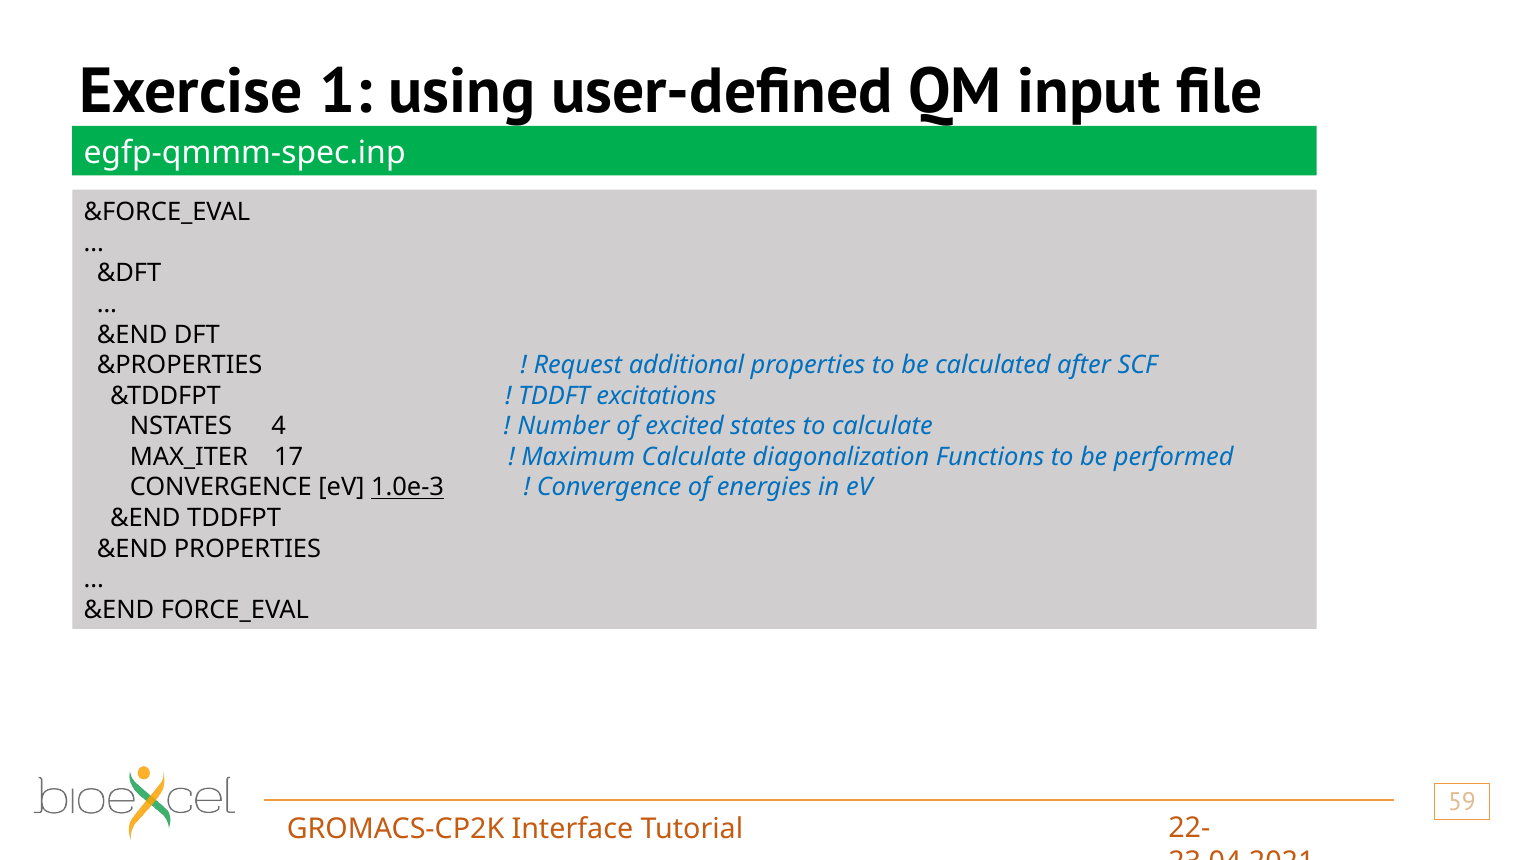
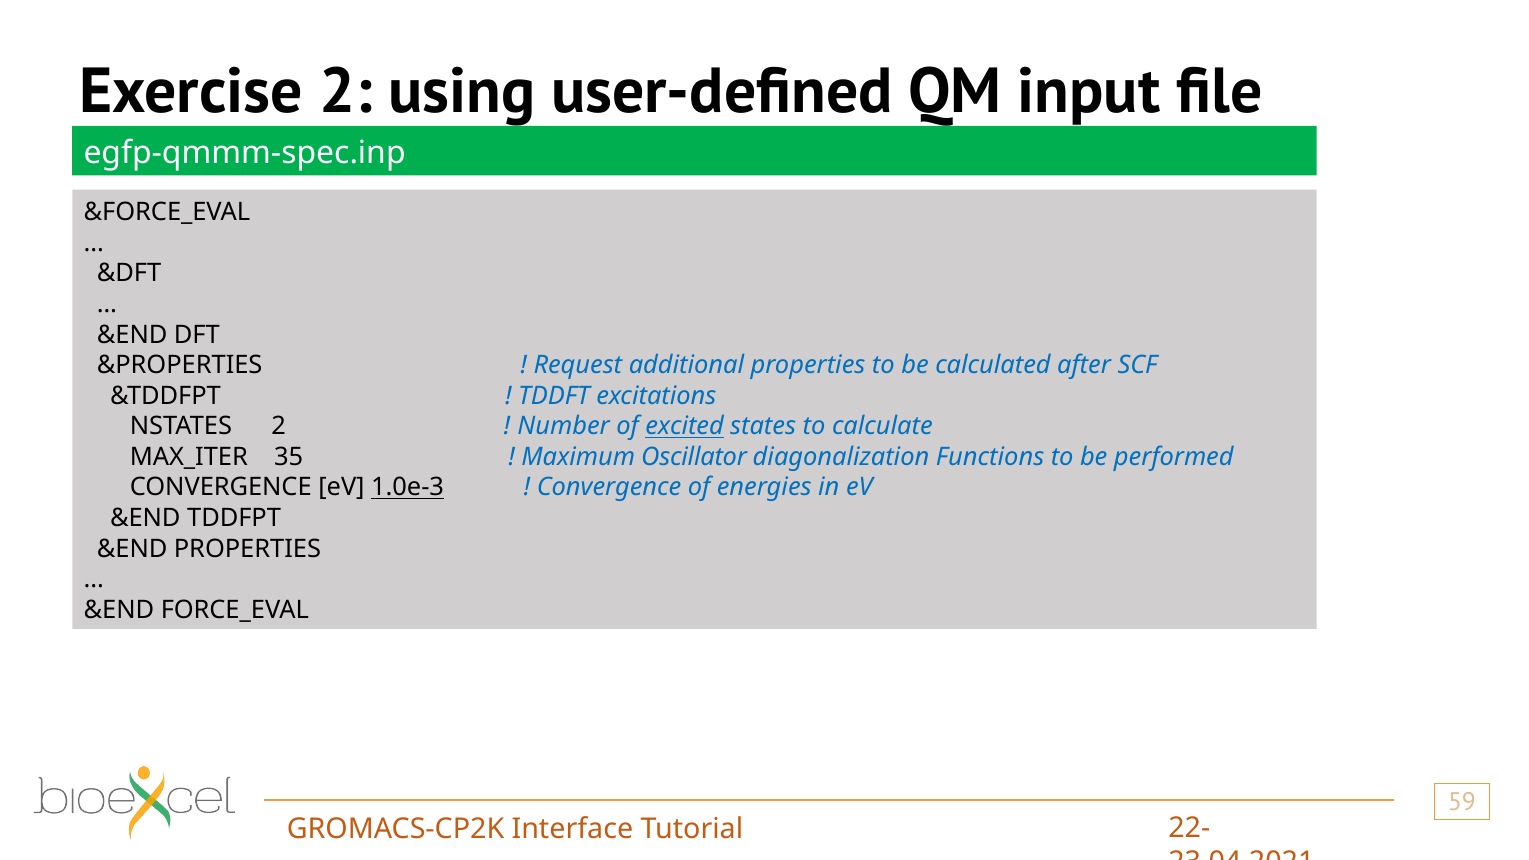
Exercise 1: 1 -> 2 (346, 92)
NSTATES 4: 4 -> 2 (279, 426)
excited underline: none -> present (685, 426)
17: 17 -> 35 (289, 457)
Maximum Calculate: Calculate -> Oscillator (694, 457)
